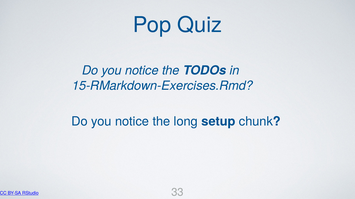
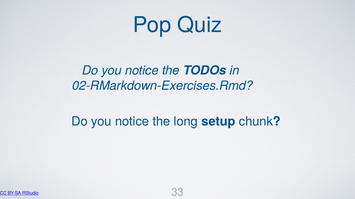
15-RMarkdown-Exercises.Rmd: 15-RMarkdown-Exercises.Rmd -> 02-RMarkdown-Exercises.Rmd (162, 86)
